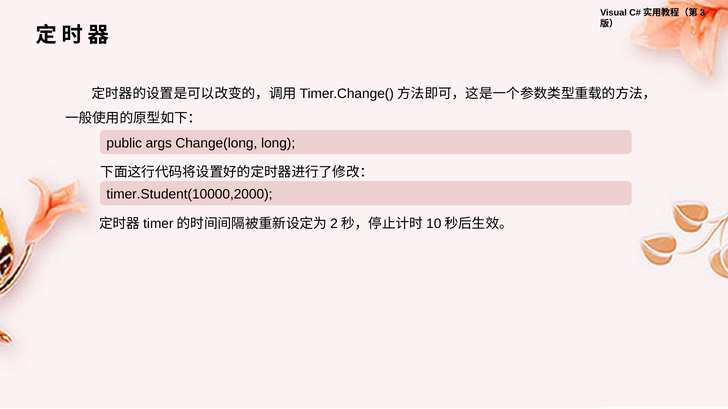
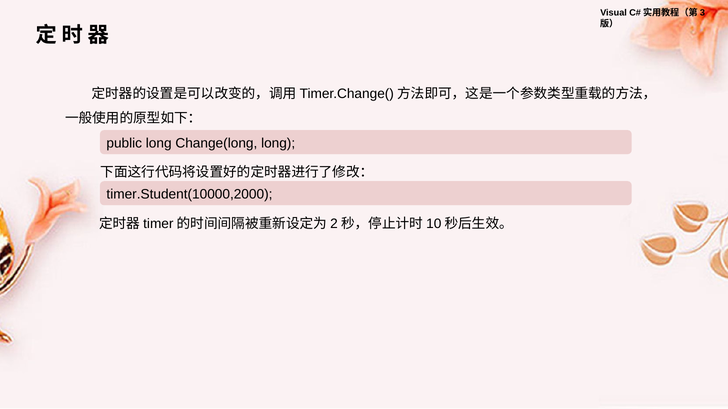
public args: args -> long (159, 143)
